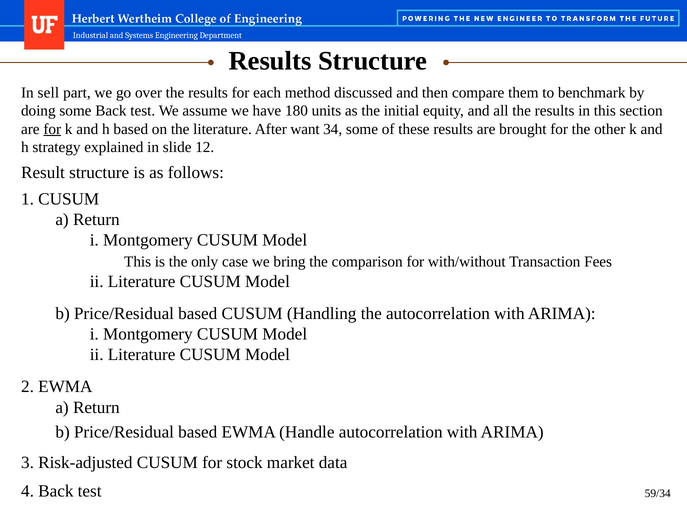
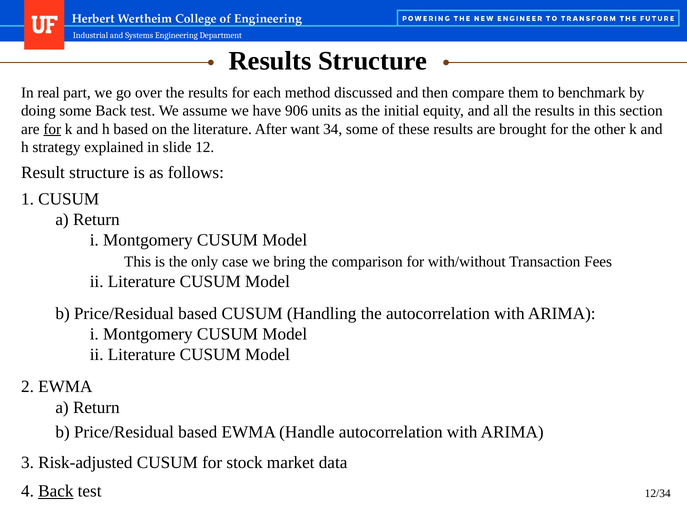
sell: sell -> real (49, 93)
180: 180 -> 906 (297, 111)
Back underline: none -> present (56, 492)
59/34: 59/34 -> 12/34 (658, 494)
